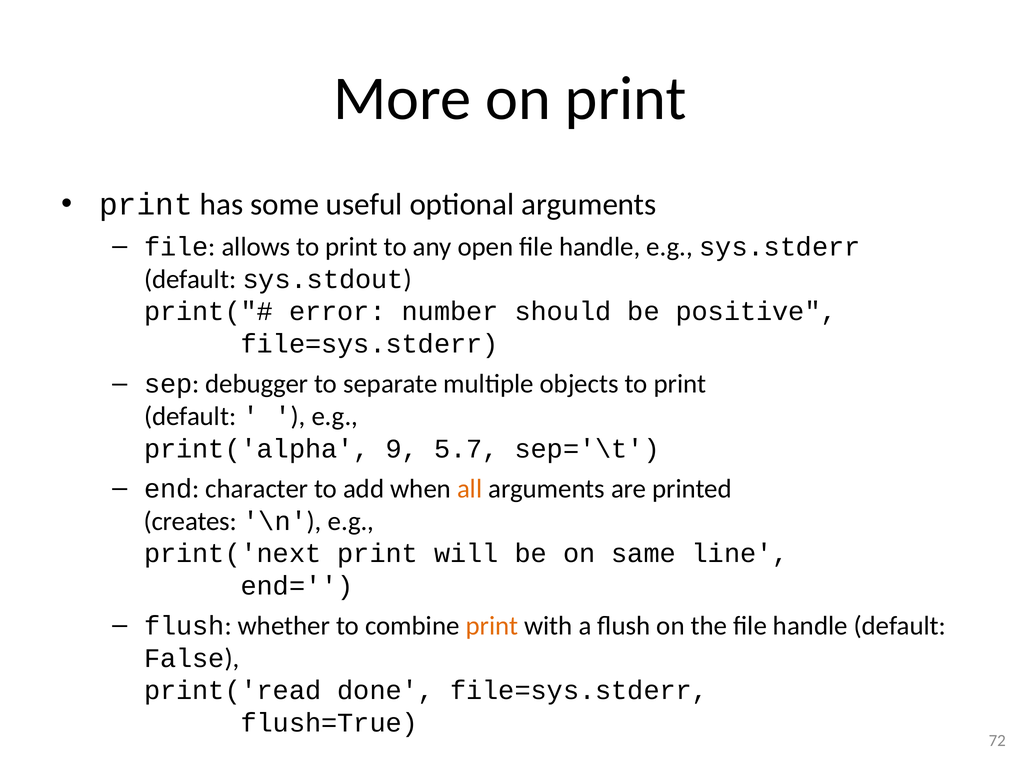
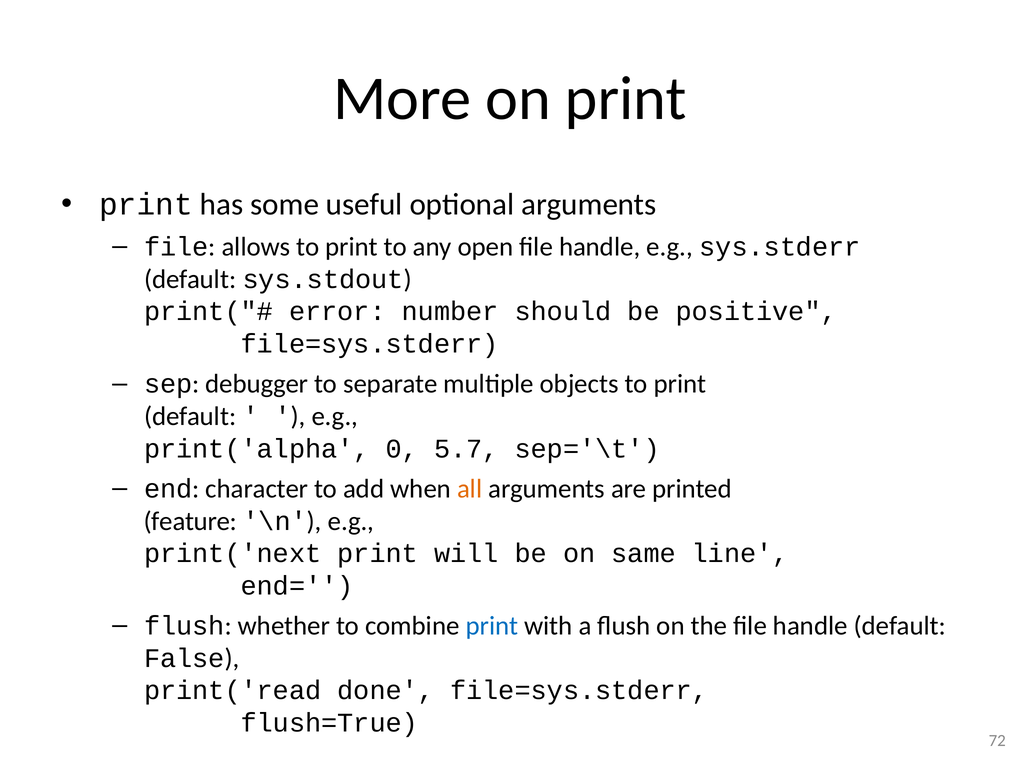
9: 9 -> 0 (402, 449)
creates: creates -> feature (190, 521)
print colour: orange -> blue (492, 626)
